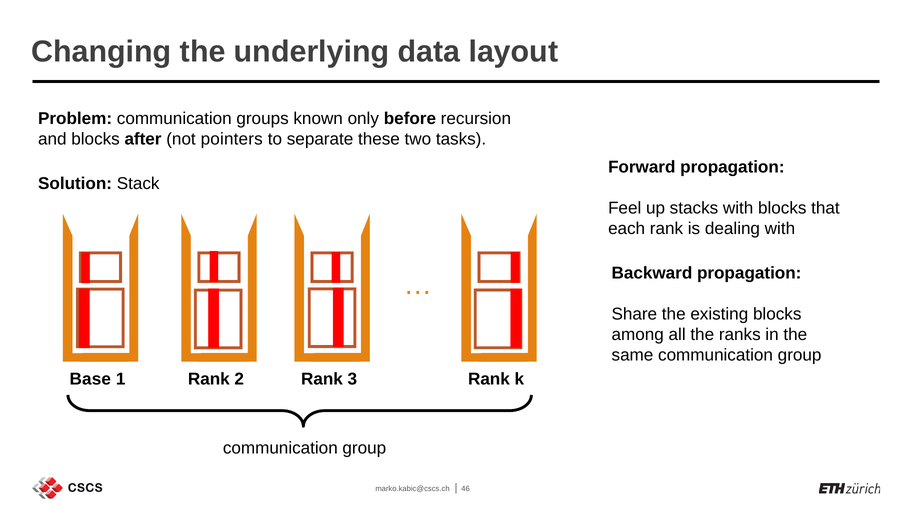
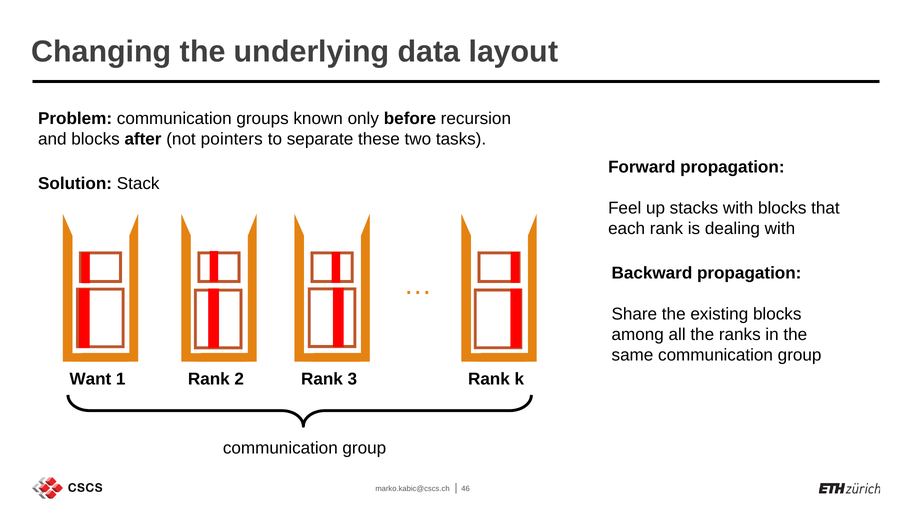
Base: Base -> Want (90, 379)
